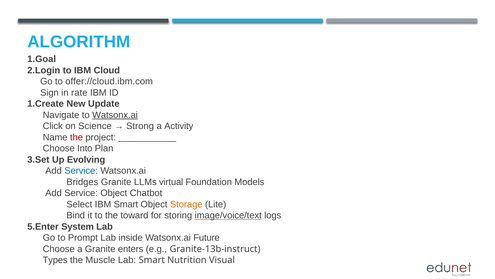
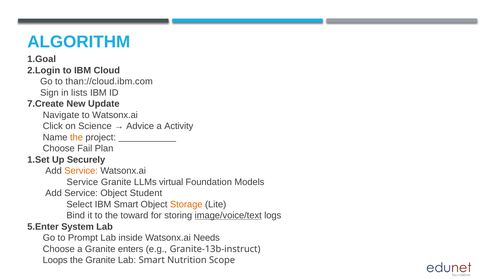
offer://cloud.ibm.com: offer://cloud.ibm.com -> than://cloud.ibm.com (109, 81)
rate: rate -> lists (79, 93)
1.Create: 1.Create -> 7.Create (46, 104)
Watsonx.ai underline: present -> none (115, 115)
Strong: Strong -> Advice (140, 126)
the colour: red -> orange (76, 137)
Into: Into -> Fail (85, 148)
3.Set: 3.Set -> 1.Set (38, 159)
Evolving: Evolving -> Securely (86, 159)
Service colour: blue -> orange (81, 171)
Bridges: Bridges -> Service (82, 182)
Chatbot: Chatbot -> Student (146, 193)
Future: Future -> Needs (207, 237)
Types: Types -> Loops (55, 260)
the Muscle: Muscle -> Granite (100, 260)
Visual: Visual -> Scope (222, 260)
